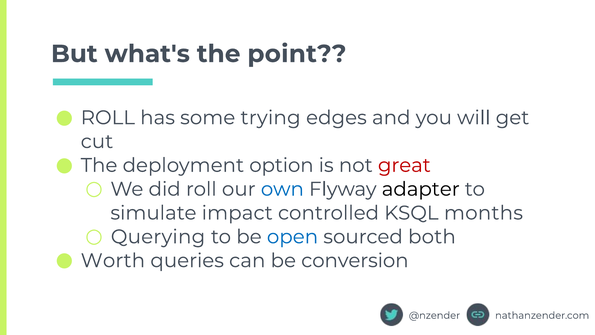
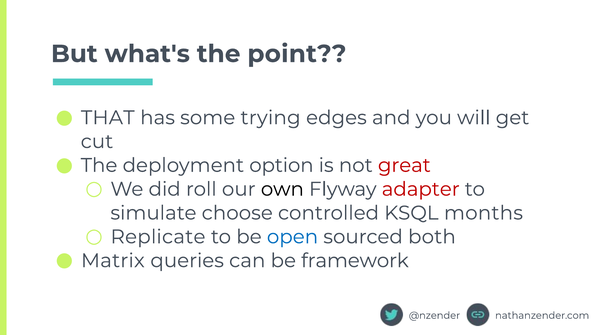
ROLL: ROLL -> THAT (108, 118)
own colour: blue -> black (282, 189)
adapter colour: black -> red (421, 189)
impact: impact -> choose (237, 213)
Querying: Querying -> Replicate (158, 237)
Worth: Worth -> Matrix (113, 260)
conversion: conversion -> framework (355, 260)
